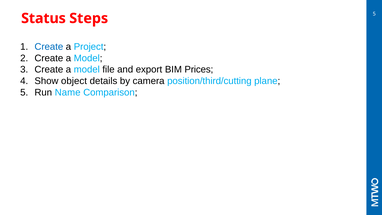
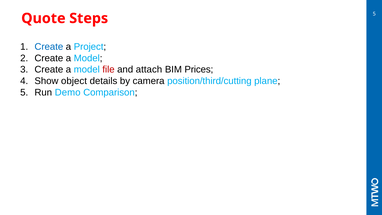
Status: Status -> Quote (43, 18)
file colour: black -> red (108, 70)
export: export -> attach (149, 70)
Name: Name -> Demo (68, 92)
